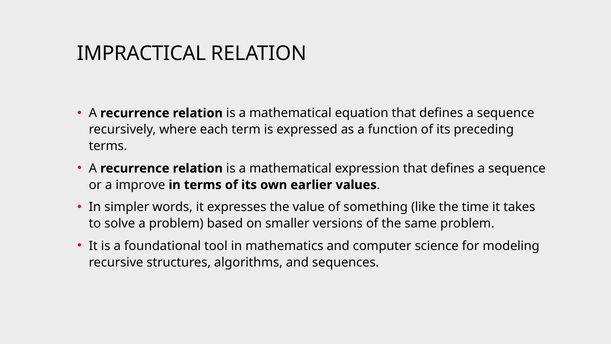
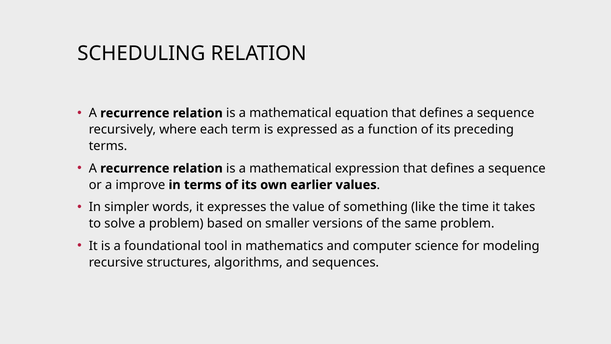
IMPRACTICAL: IMPRACTICAL -> SCHEDULING (141, 53)
